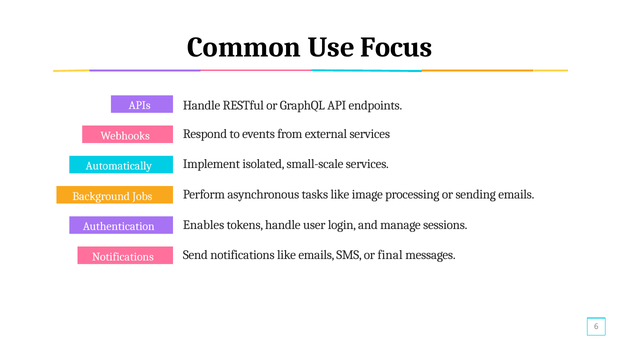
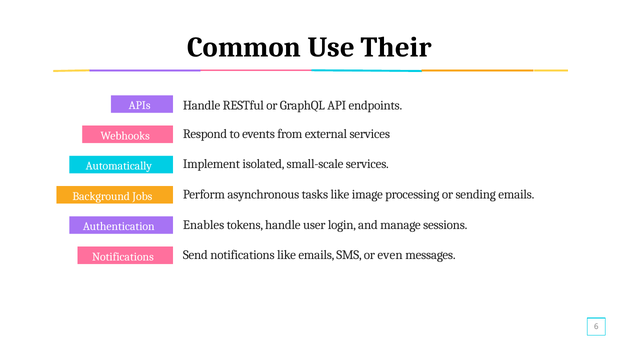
Focus: Focus -> Their (396, 48)
final: final -> even (390, 256)
